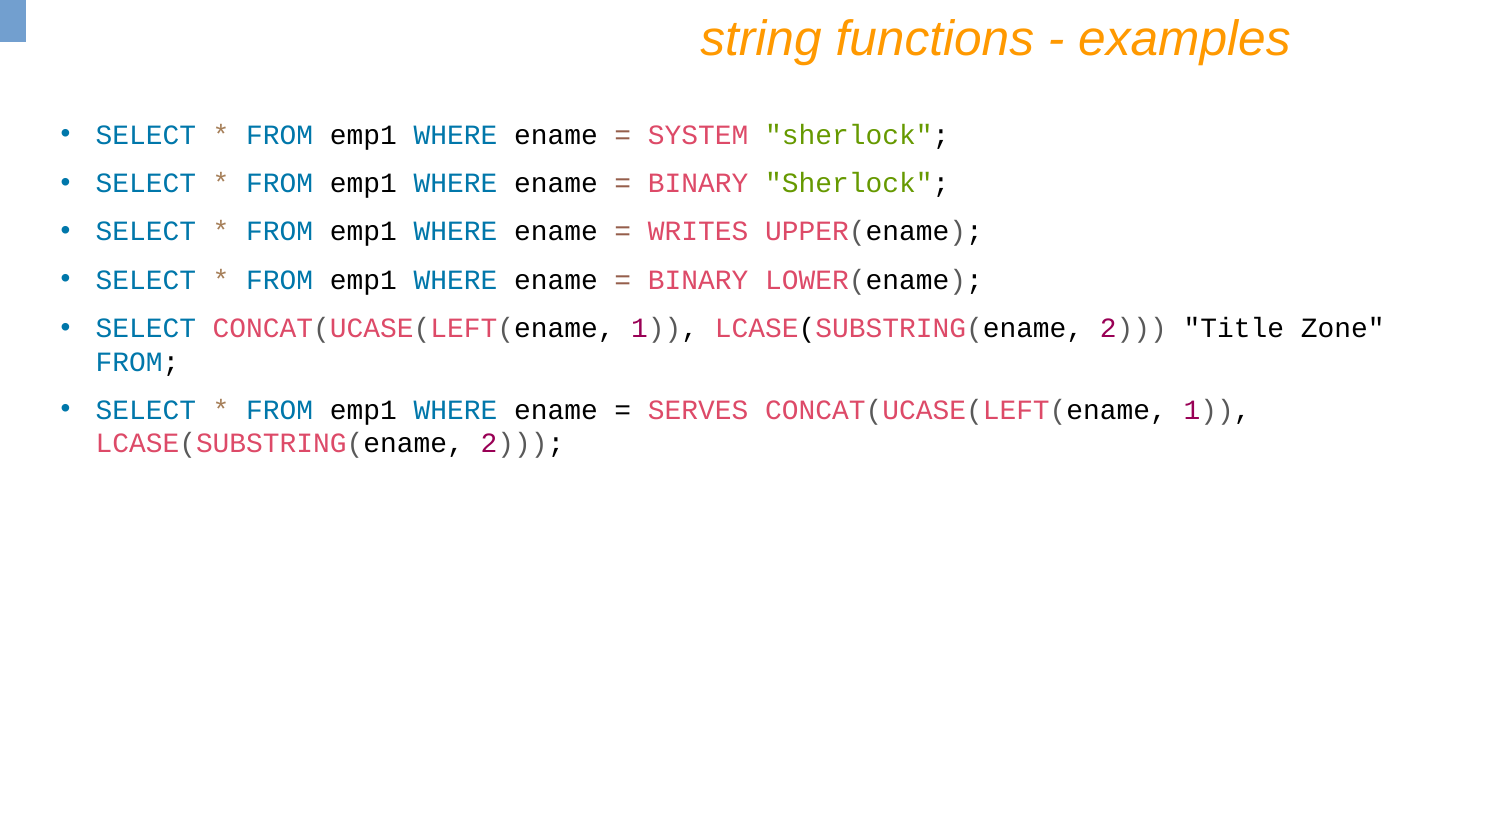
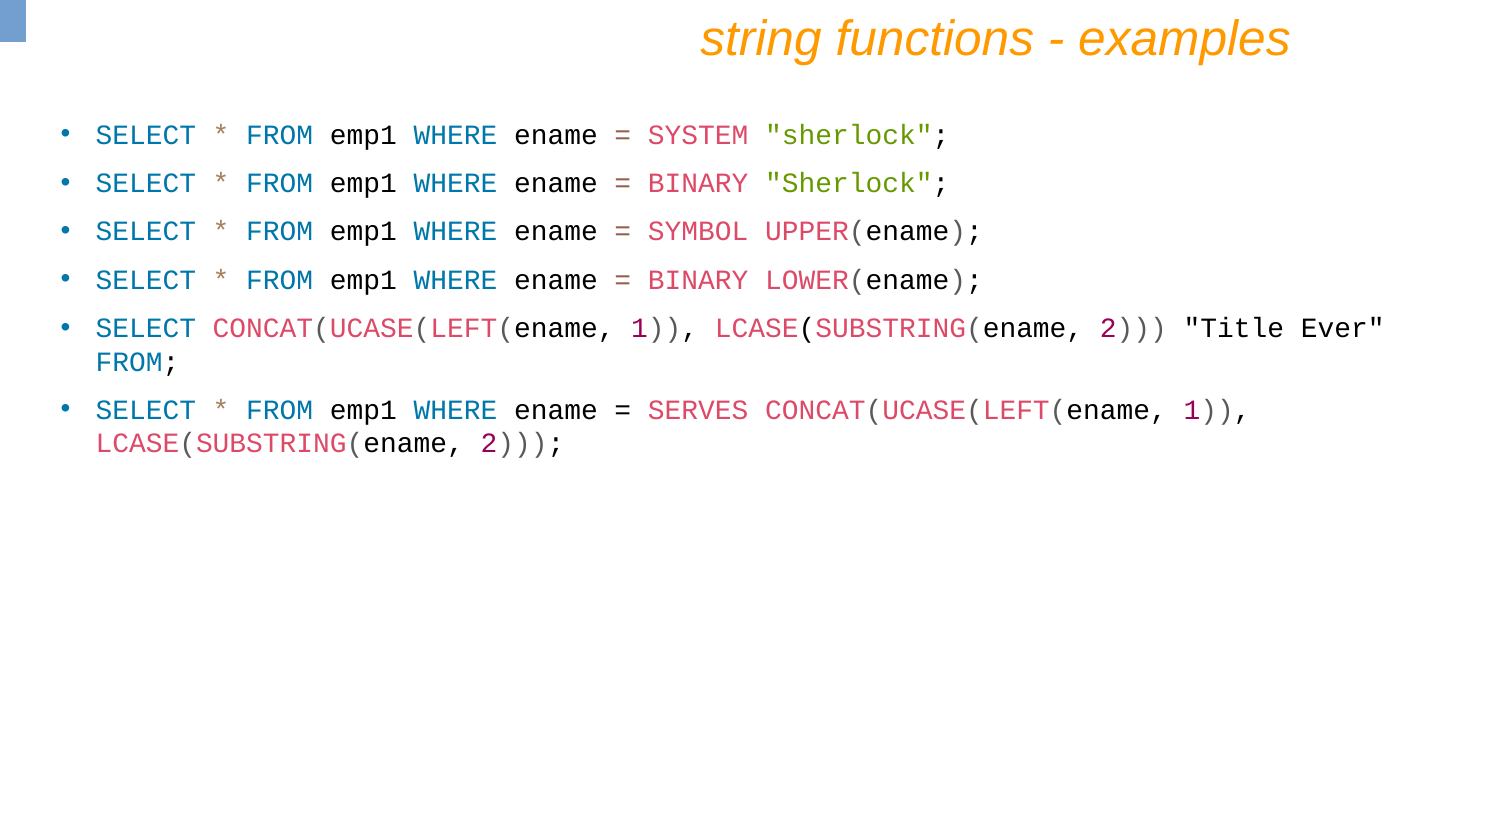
WRITES: WRITES -> SYMBOL (698, 232)
Zone: Zone -> Ever (1343, 328)
